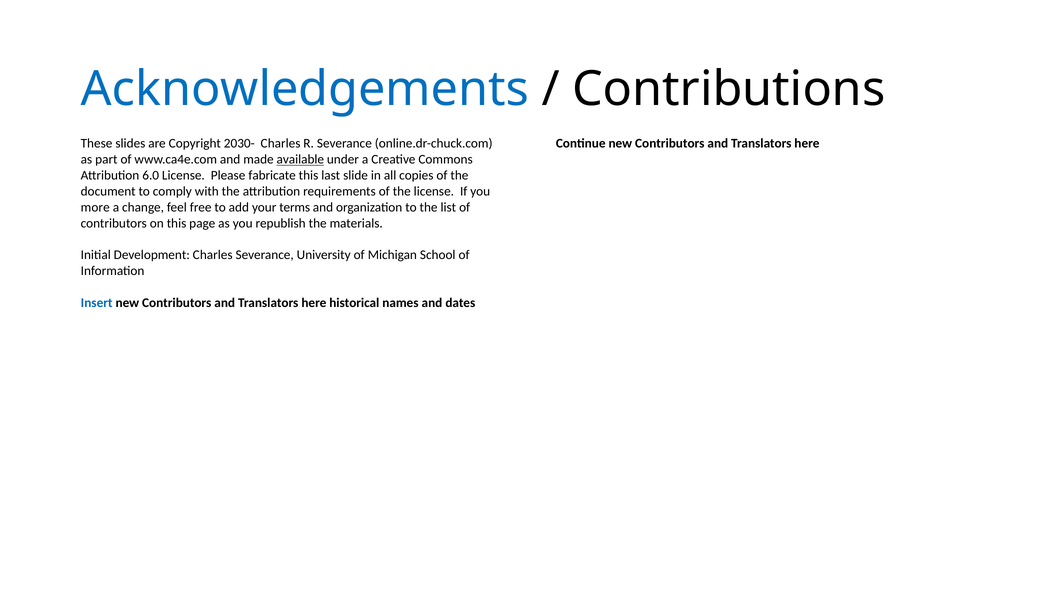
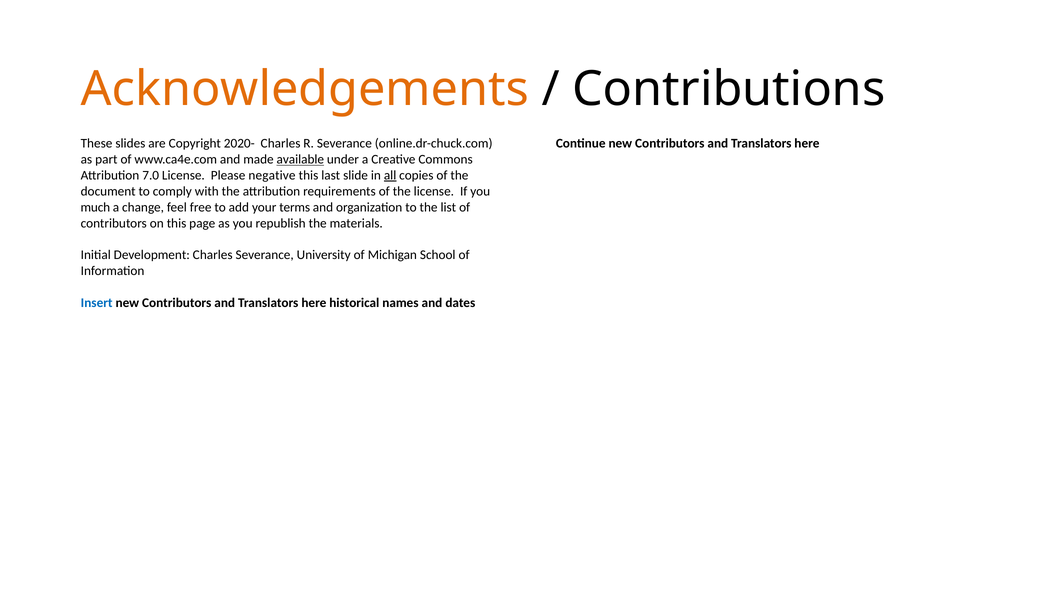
Acknowledgements colour: blue -> orange (305, 89)
2030-: 2030- -> 2020- (239, 144)
6.0: 6.0 -> 7.0 (151, 175)
fabricate: fabricate -> negative (272, 175)
all underline: none -> present (390, 175)
more: more -> much (95, 207)
